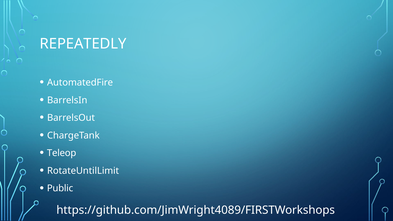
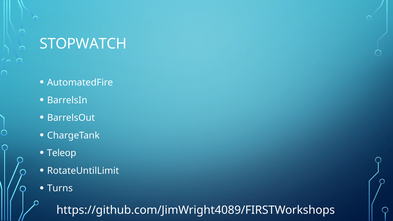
REPEATEDLY: REPEATEDLY -> STOPWATCH (83, 44)
Public: Public -> Turns (60, 188)
